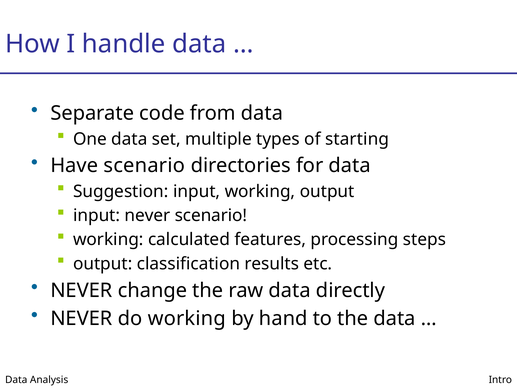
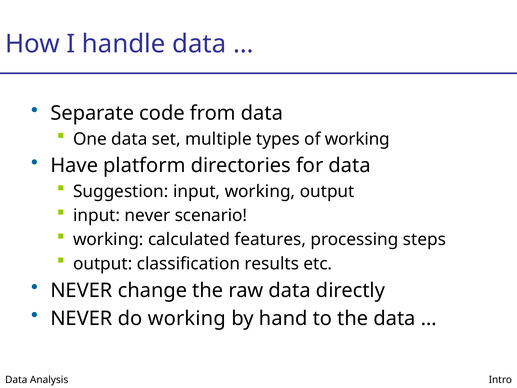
of starting: starting -> working (357, 139)
Have scenario: scenario -> platform (144, 166)
